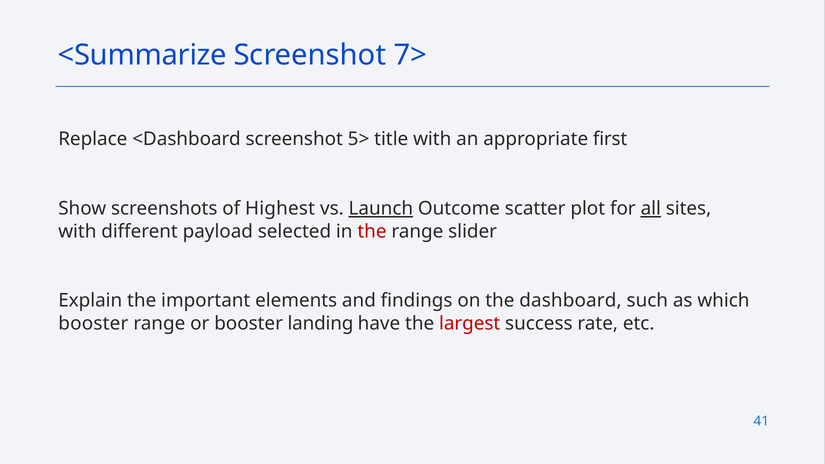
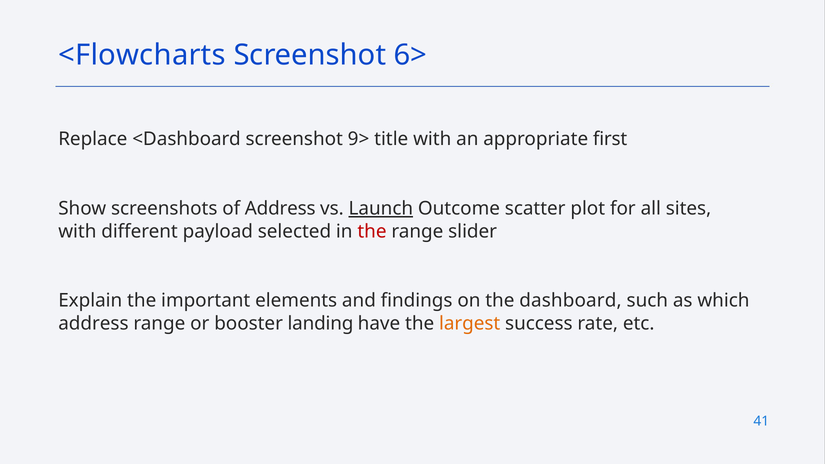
<Summarize: <Summarize -> <Flowcharts (142, 55)
7>: 7> -> 6> (410, 55)
5>: 5> -> 9> (359, 139)
of Highest: Highest -> Address (280, 209)
all underline: present -> none (651, 209)
booster: booster -> address (93, 323)
largest colour: red -> orange (470, 323)
